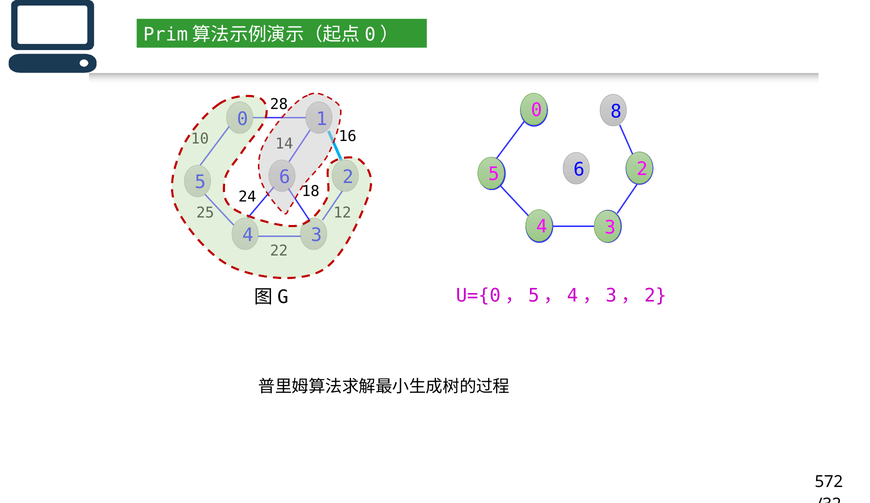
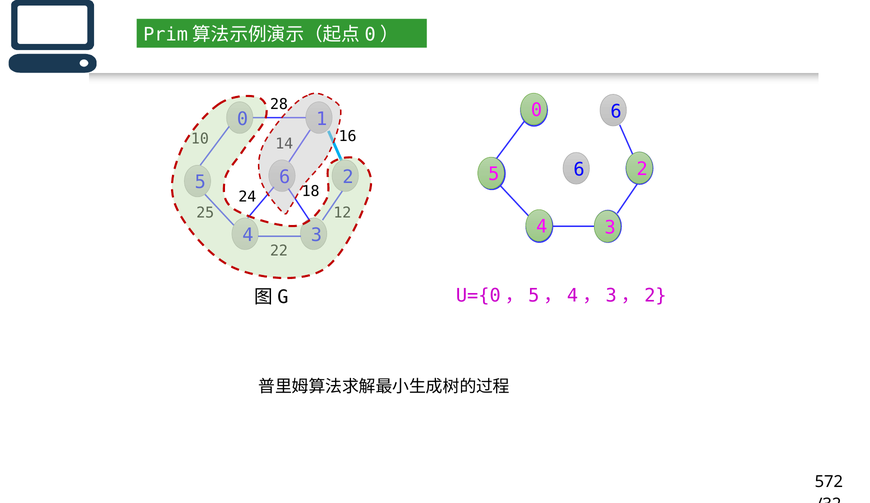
8: 8 -> 6 (616, 111)
